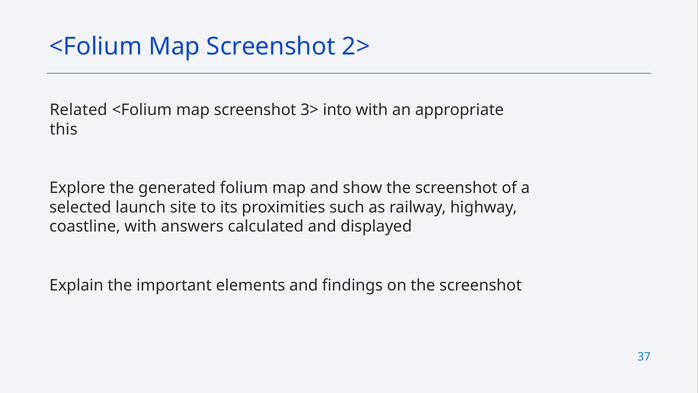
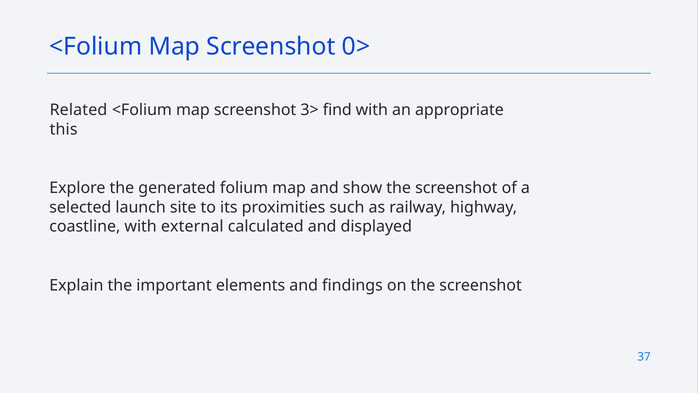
2>: 2> -> 0> (356, 47)
into: into -> find (337, 110)
answers: answers -> external (192, 226)
